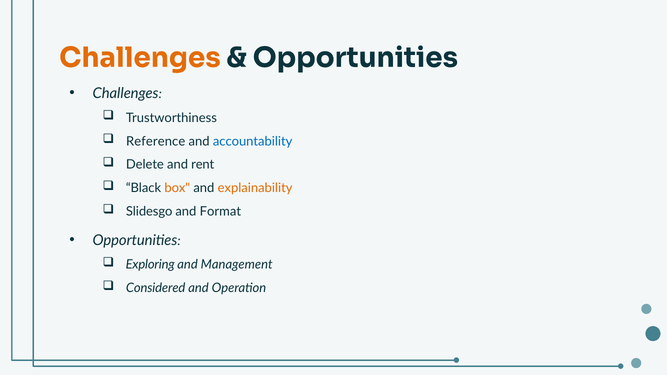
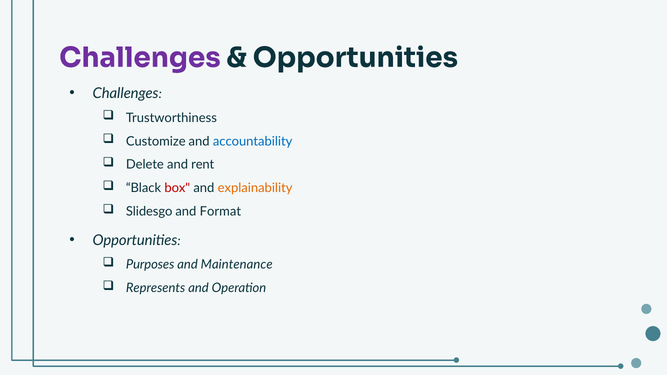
Challenges colour: orange -> purple (140, 58)
Reference: Reference -> Customize (156, 141)
box colour: orange -> red (177, 188)
Exploring: Exploring -> Purposes (150, 265)
Management: Management -> Maintenance (237, 265)
Considered: Considered -> Represents (156, 288)
